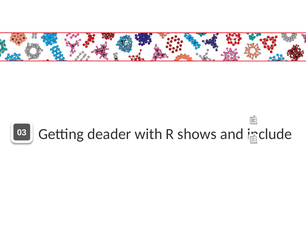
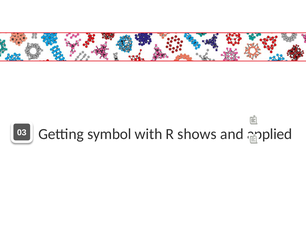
deader: deader -> symbol (109, 134)
include: include -> applied (270, 134)
